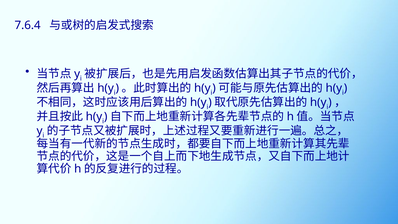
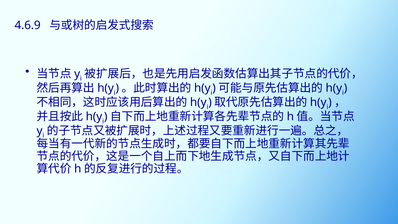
7.6.4: 7.6.4 -> 4.6.9 (28, 25)
